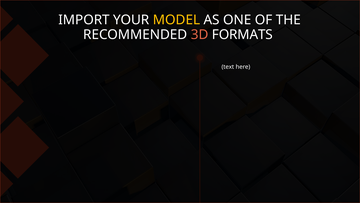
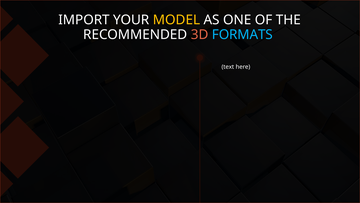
FORMATS colour: white -> light blue (242, 34)
